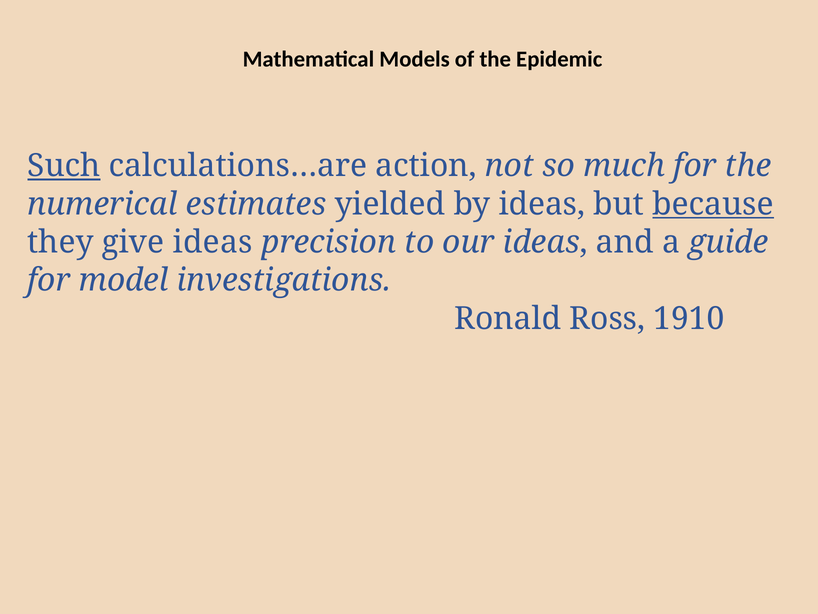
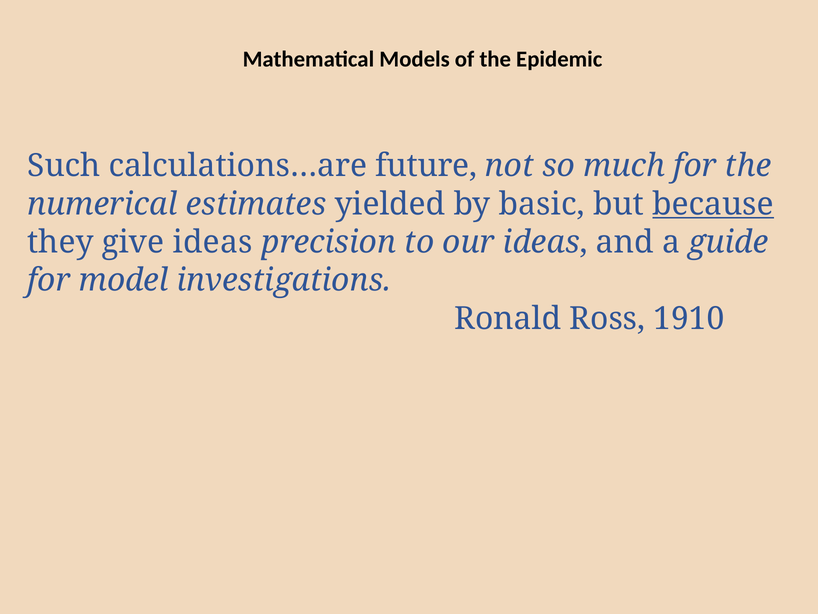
Such underline: present -> none (64, 166)
action: action -> future (426, 166)
by ideas: ideas -> basic (542, 204)
